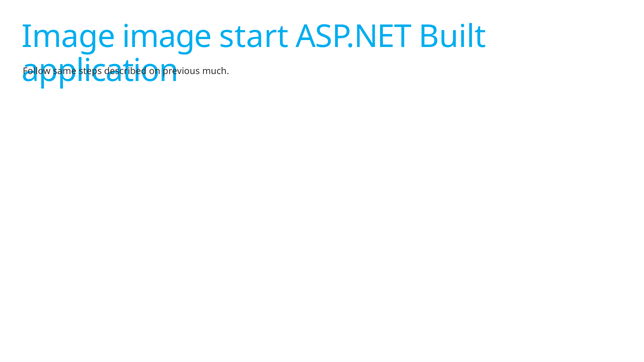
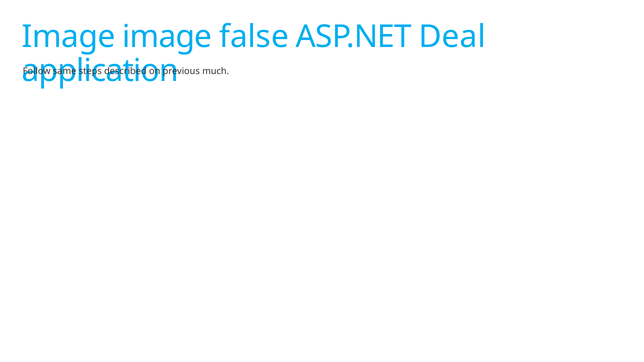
start: start -> false (254, 37)
Built: Built -> Deal (452, 37)
